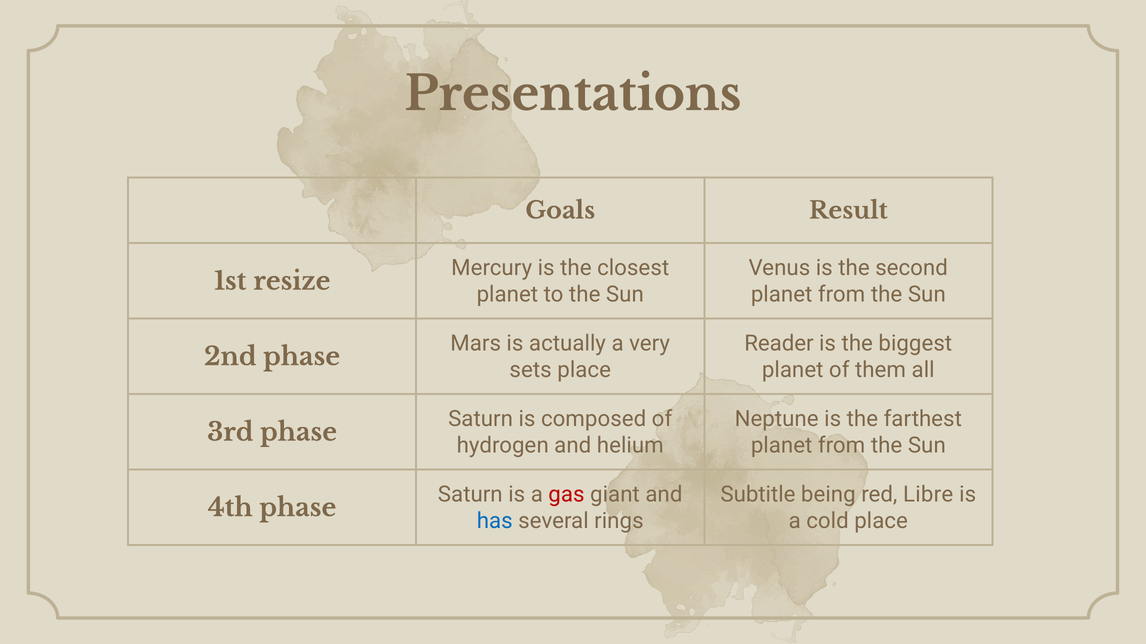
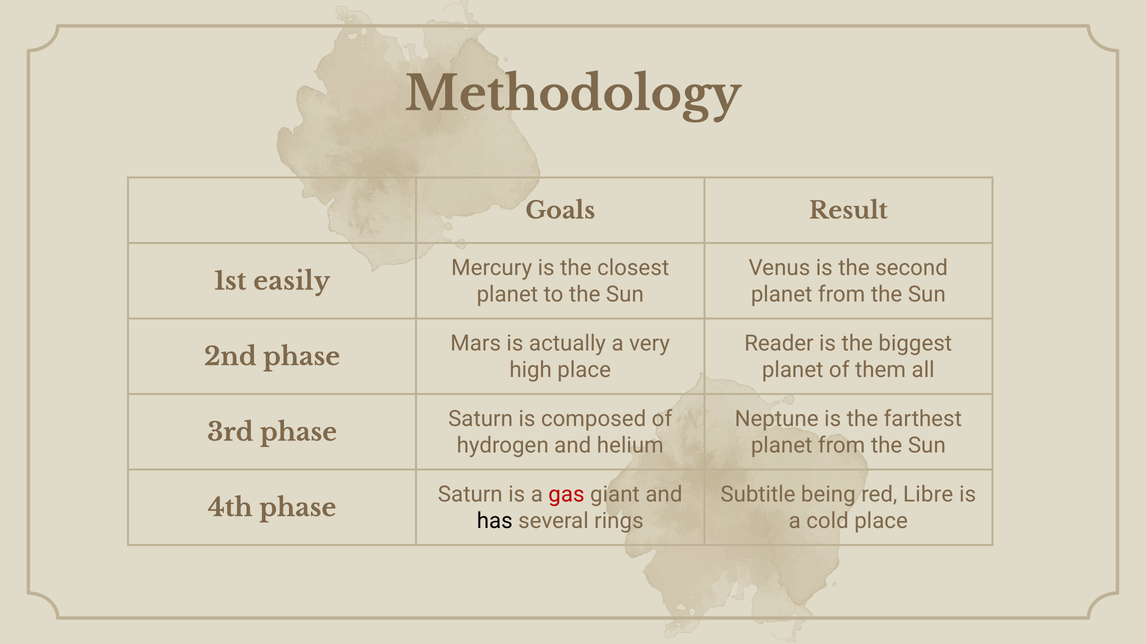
Presentations: Presentations -> Methodology (573, 94)
resize: resize -> easily (292, 282)
sets: sets -> high (531, 370)
has colour: blue -> black (495, 521)
